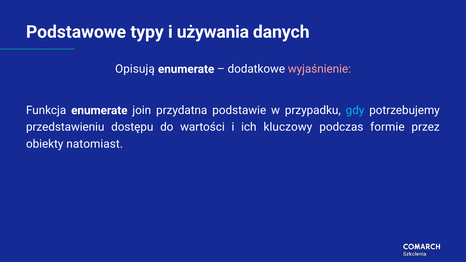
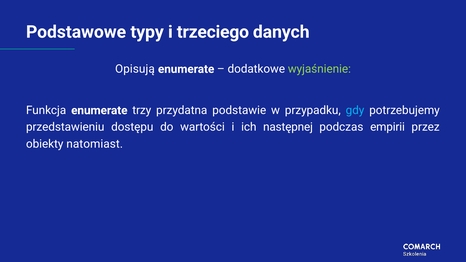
używania: używania -> trzeciego (213, 32)
wyjaśnienie colour: pink -> light green (319, 69)
join: join -> trzy (142, 110)
kluczowy: kluczowy -> następnej (288, 127)
formie: formie -> empirii (388, 127)
